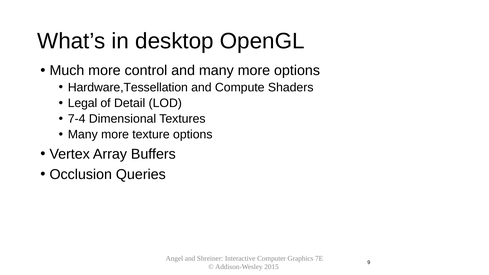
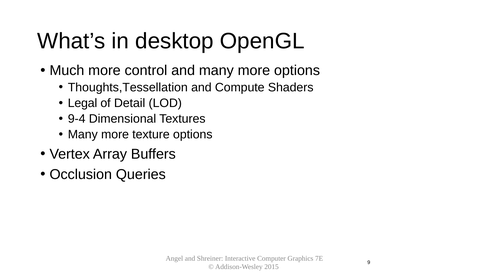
Hardware,Tessellation: Hardware,Tessellation -> Thoughts,Tessellation (128, 87)
7-4: 7-4 -> 9-4 (77, 119)
